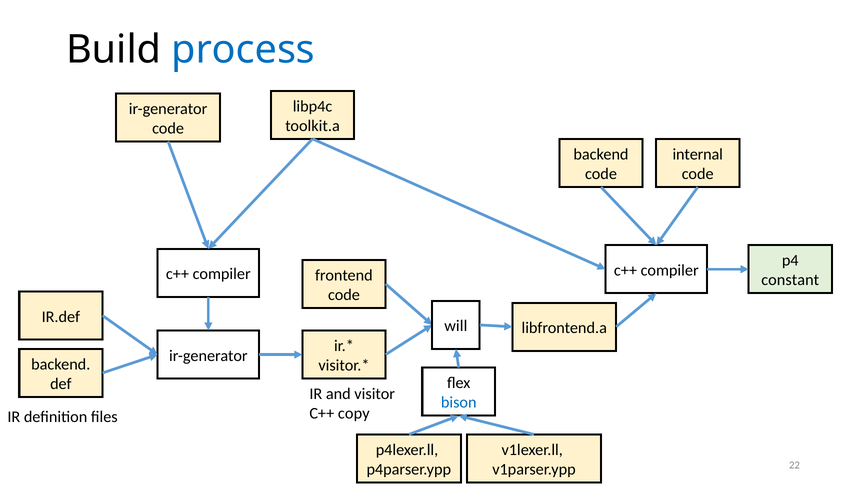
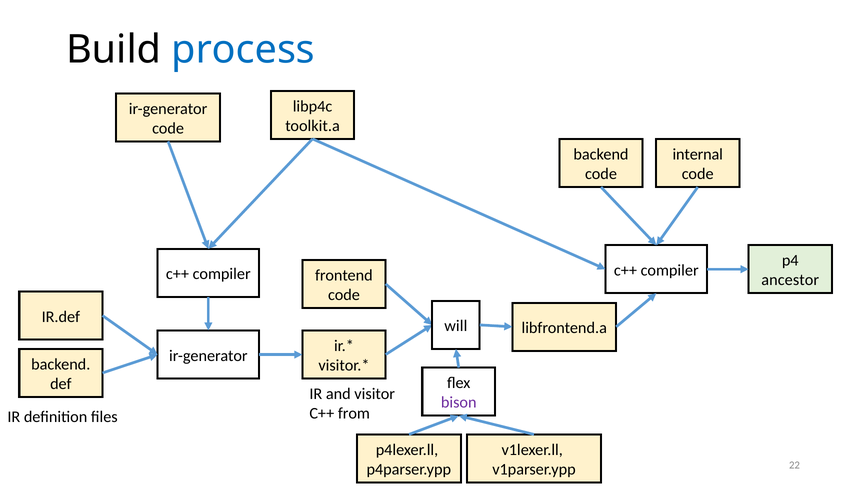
constant: constant -> ancestor (790, 280)
bison colour: blue -> purple (459, 403)
copy: copy -> from (354, 413)
